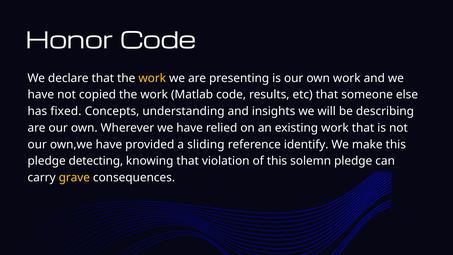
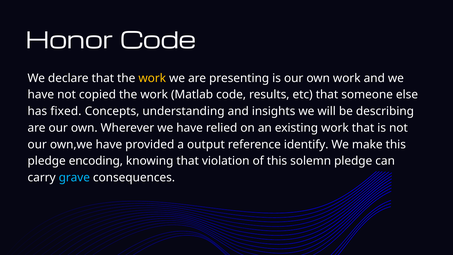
sliding: sliding -> output (206, 144)
detecting: detecting -> encoding (96, 161)
grave colour: yellow -> light blue (74, 177)
